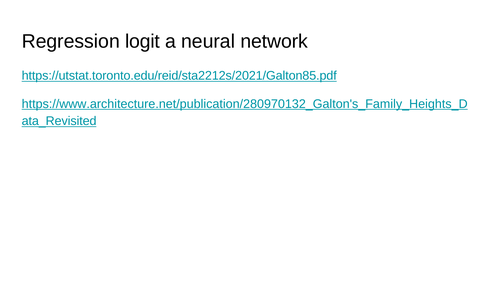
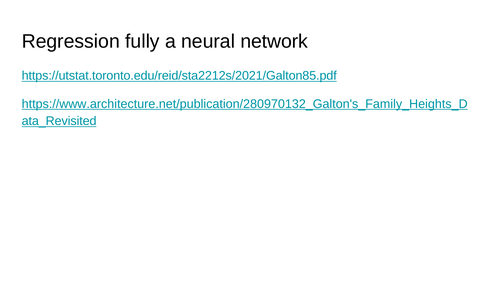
logit: logit -> fully (142, 41)
